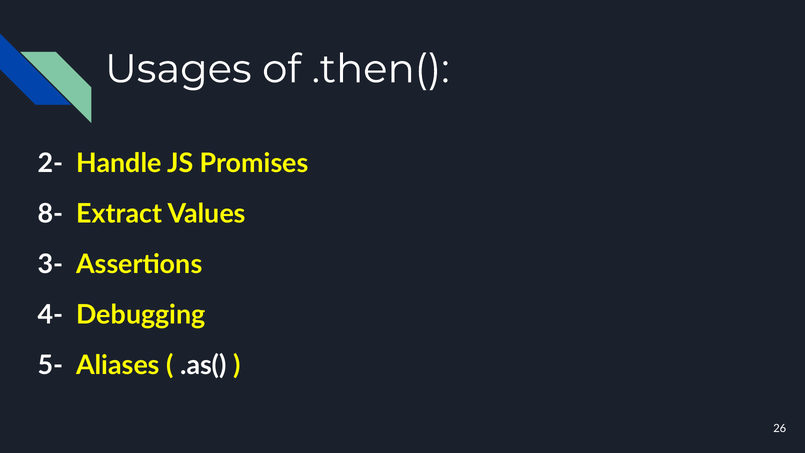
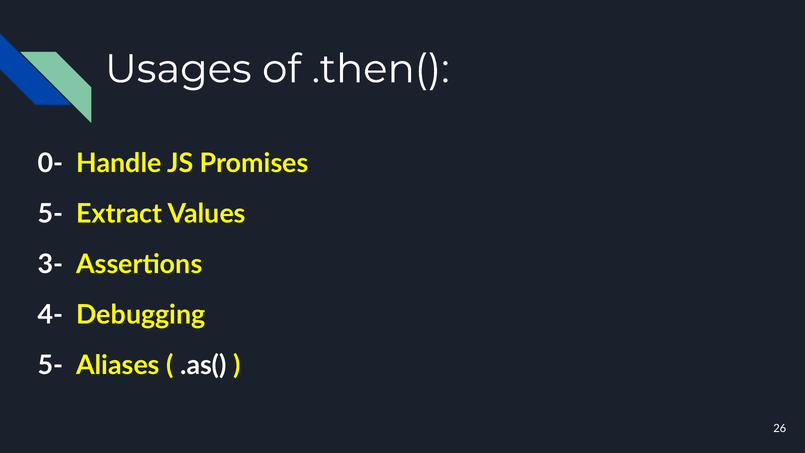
2-: 2- -> 0- (51, 163)
8-: 8- -> 5- (51, 214)
